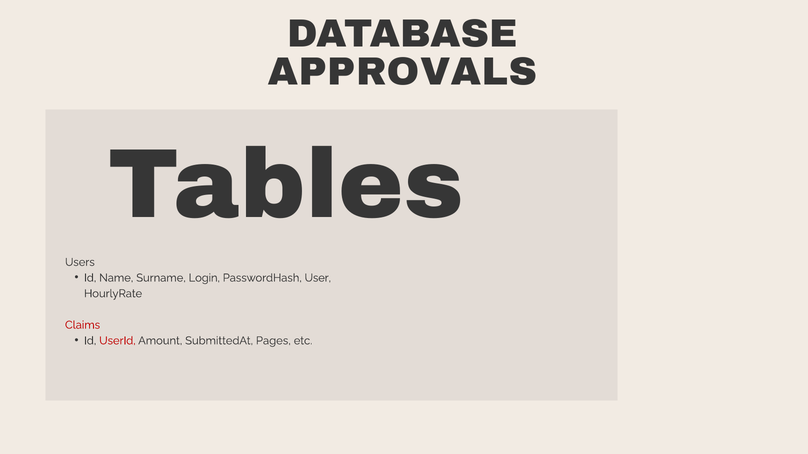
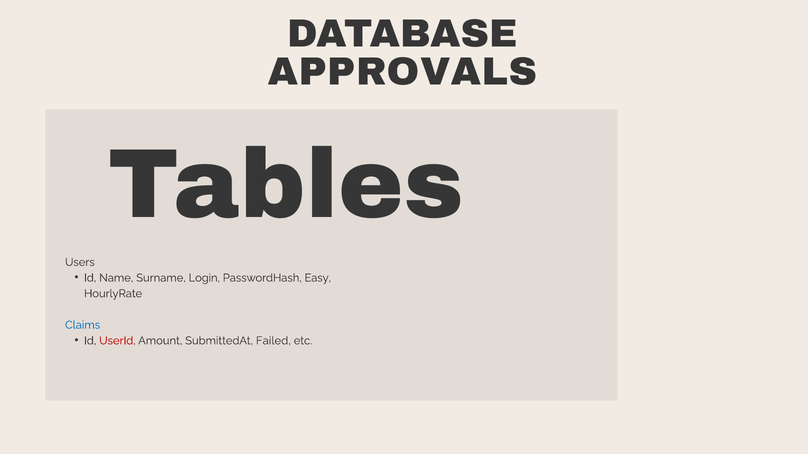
User: User -> Easy (318, 278)
Claims colour: red -> blue (83, 325)
Pages: Pages -> Failed (273, 341)
